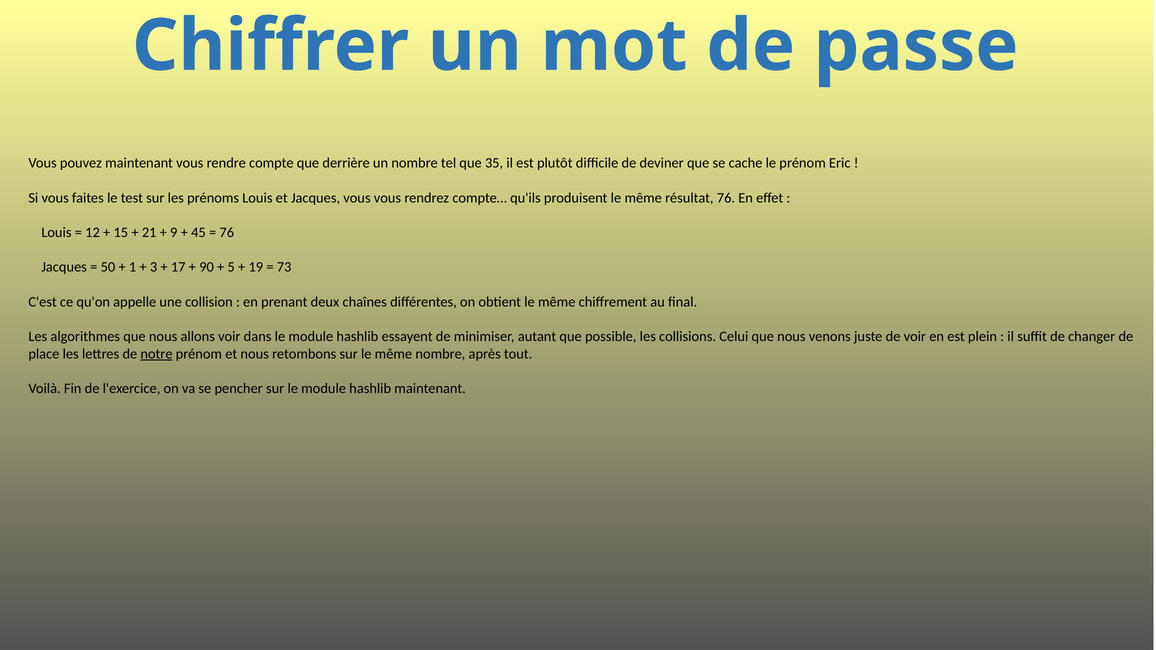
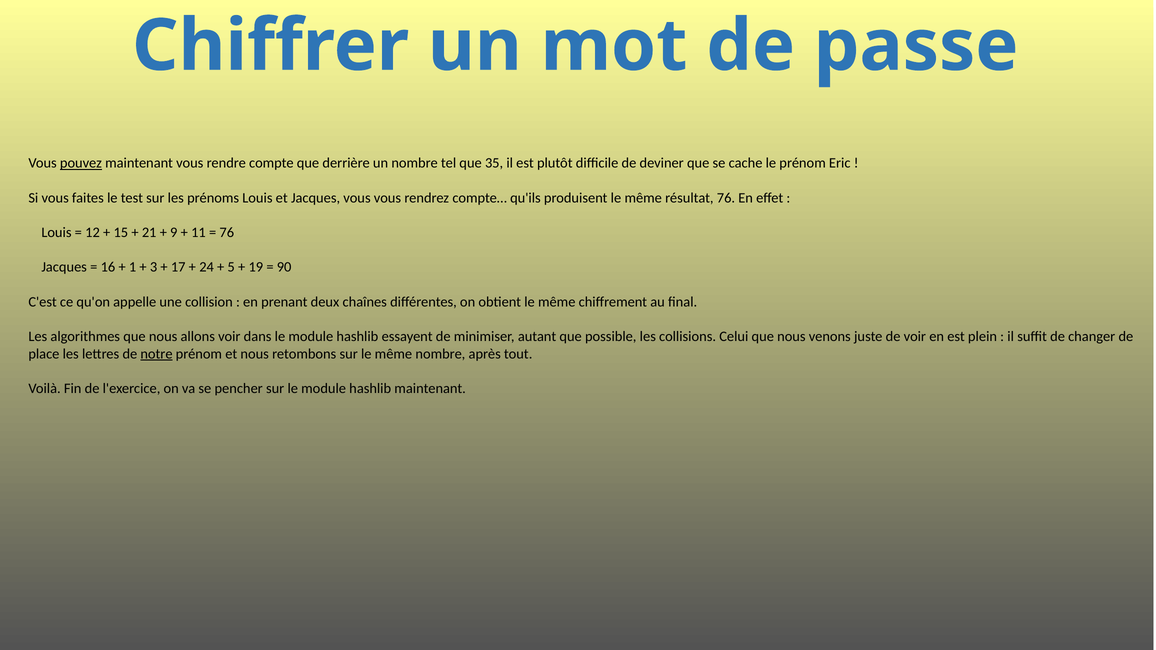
pouvez underline: none -> present (81, 163)
45: 45 -> 11 (198, 233)
50: 50 -> 16 (108, 267)
90: 90 -> 24 (207, 267)
73: 73 -> 90 (284, 267)
